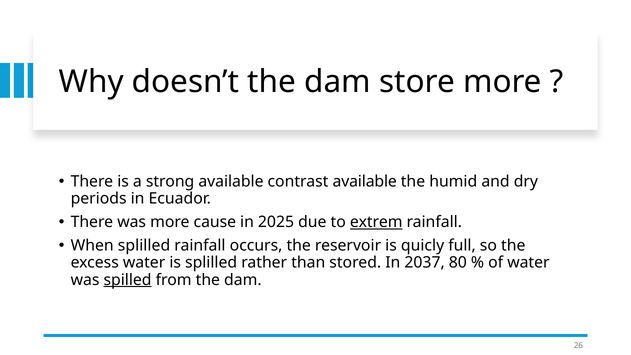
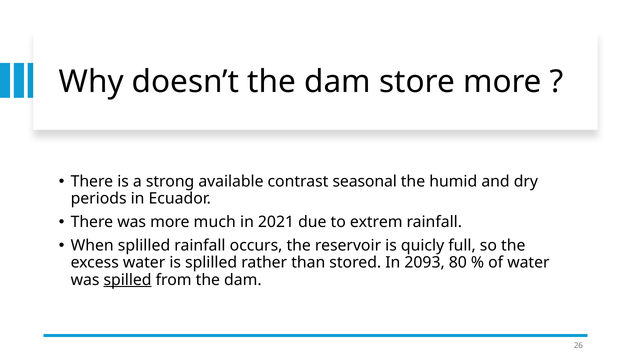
contrast available: available -> seasonal (365, 181)
cause: cause -> much (215, 222)
2025: 2025 -> 2021 (276, 222)
extrem underline: present -> none (376, 222)
2037: 2037 -> 2093 (425, 263)
